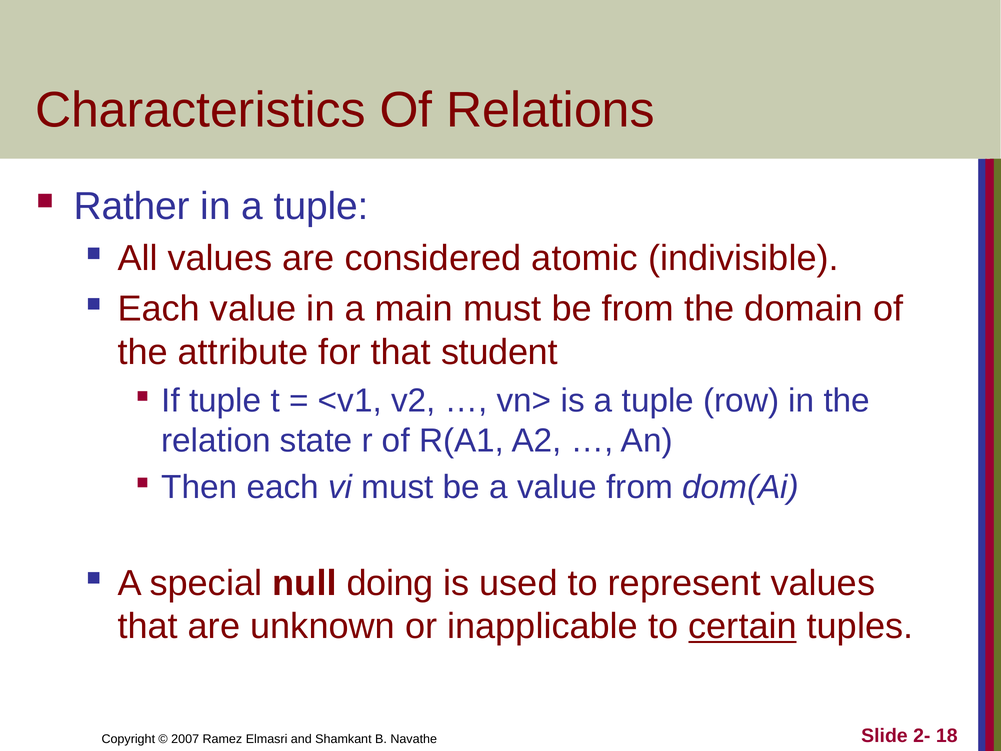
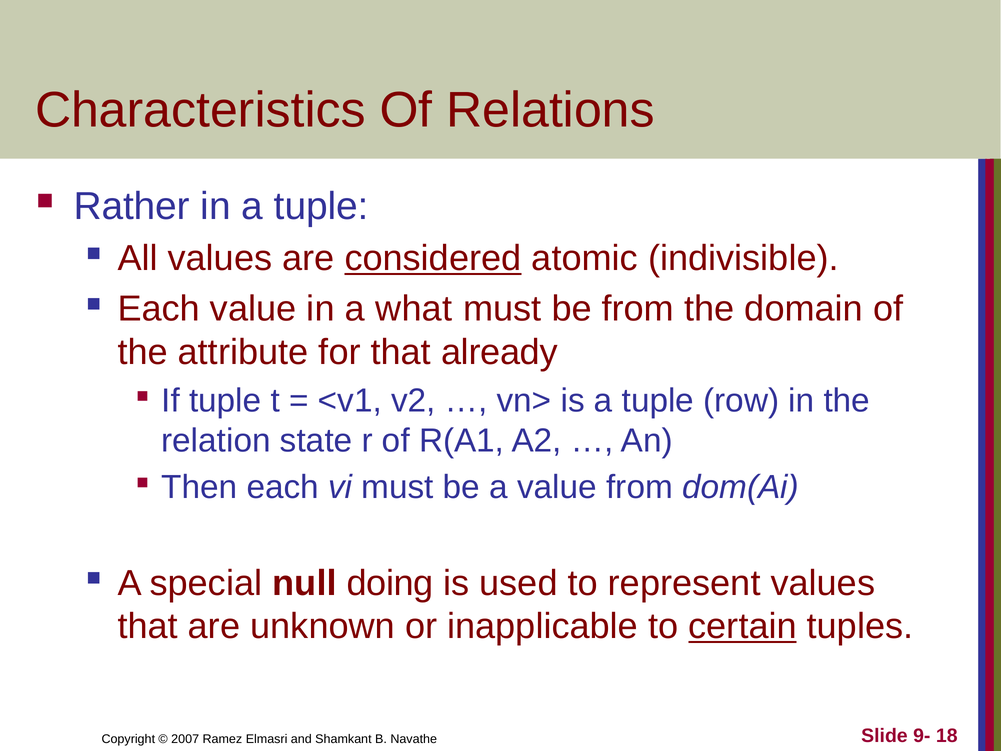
considered underline: none -> present (433, 258)
main: main -> what (414, 309)
student: student -> already (499, 352)
2-: 2- -> 9- (922, 735)
